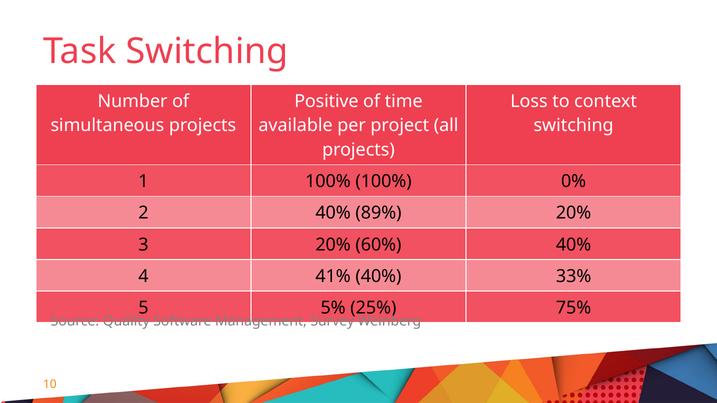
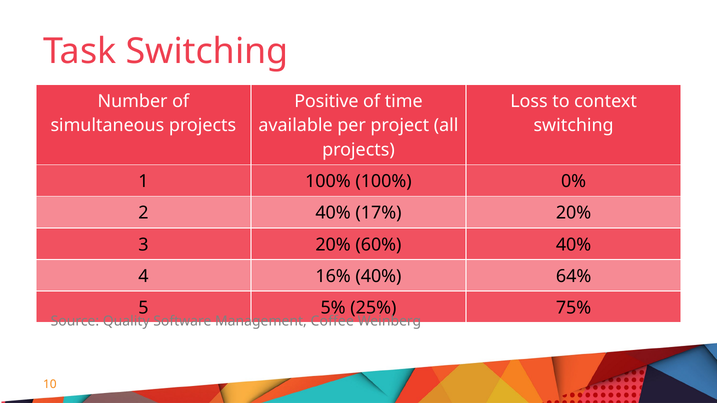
89%: 89% -> 17% (378, 213)
41%: 41% -> 16% (333, 276)
33%: 33% -> 64% (574, 276)
Survey: Survey -> Coffee (332, 321)
